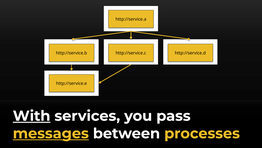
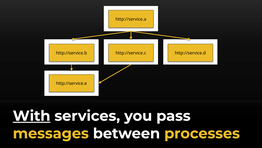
messages underline: present -> none (51, 133)
